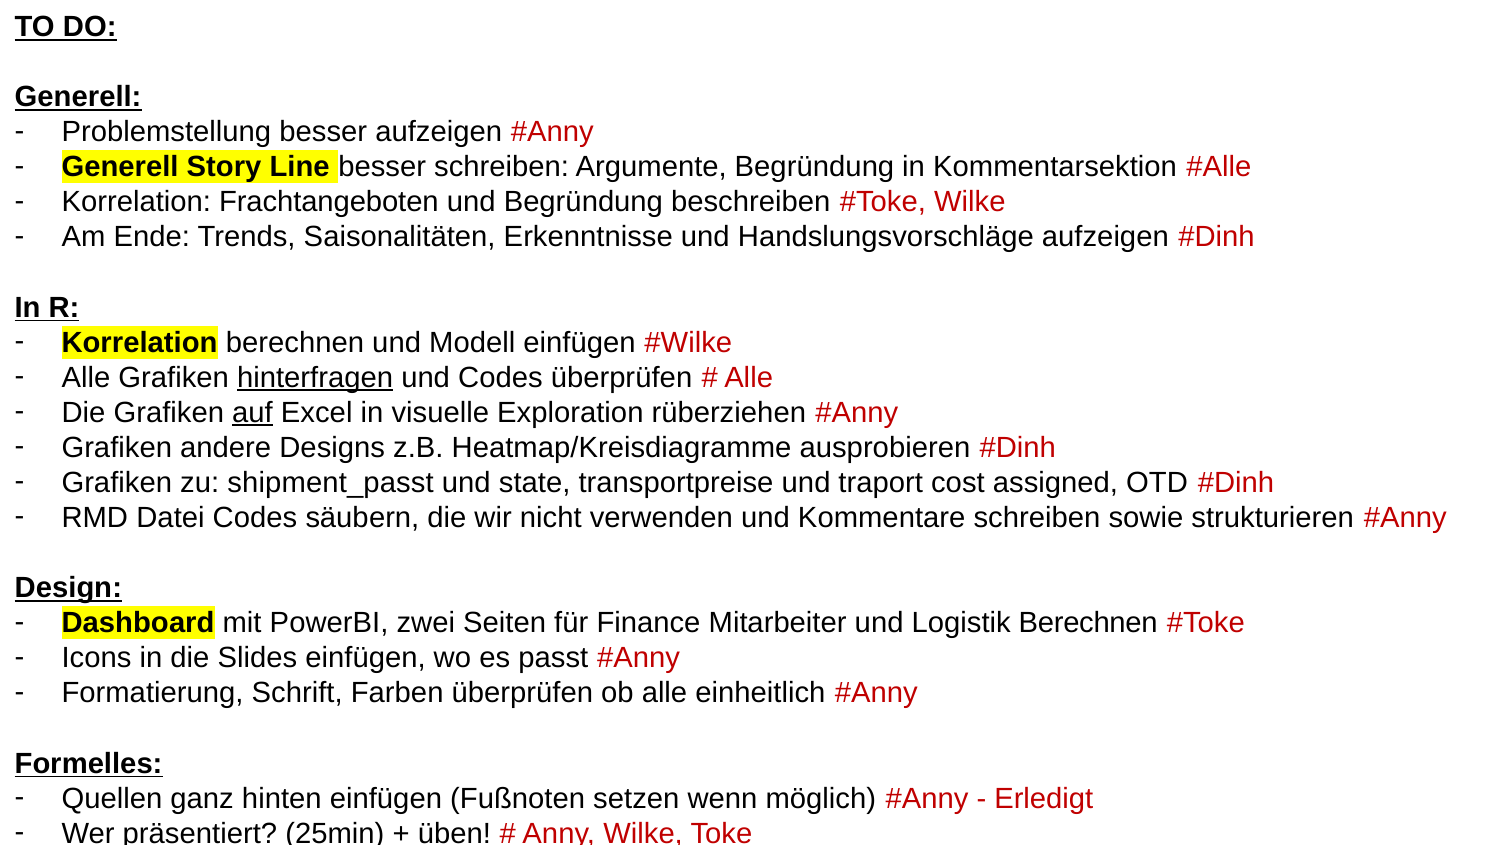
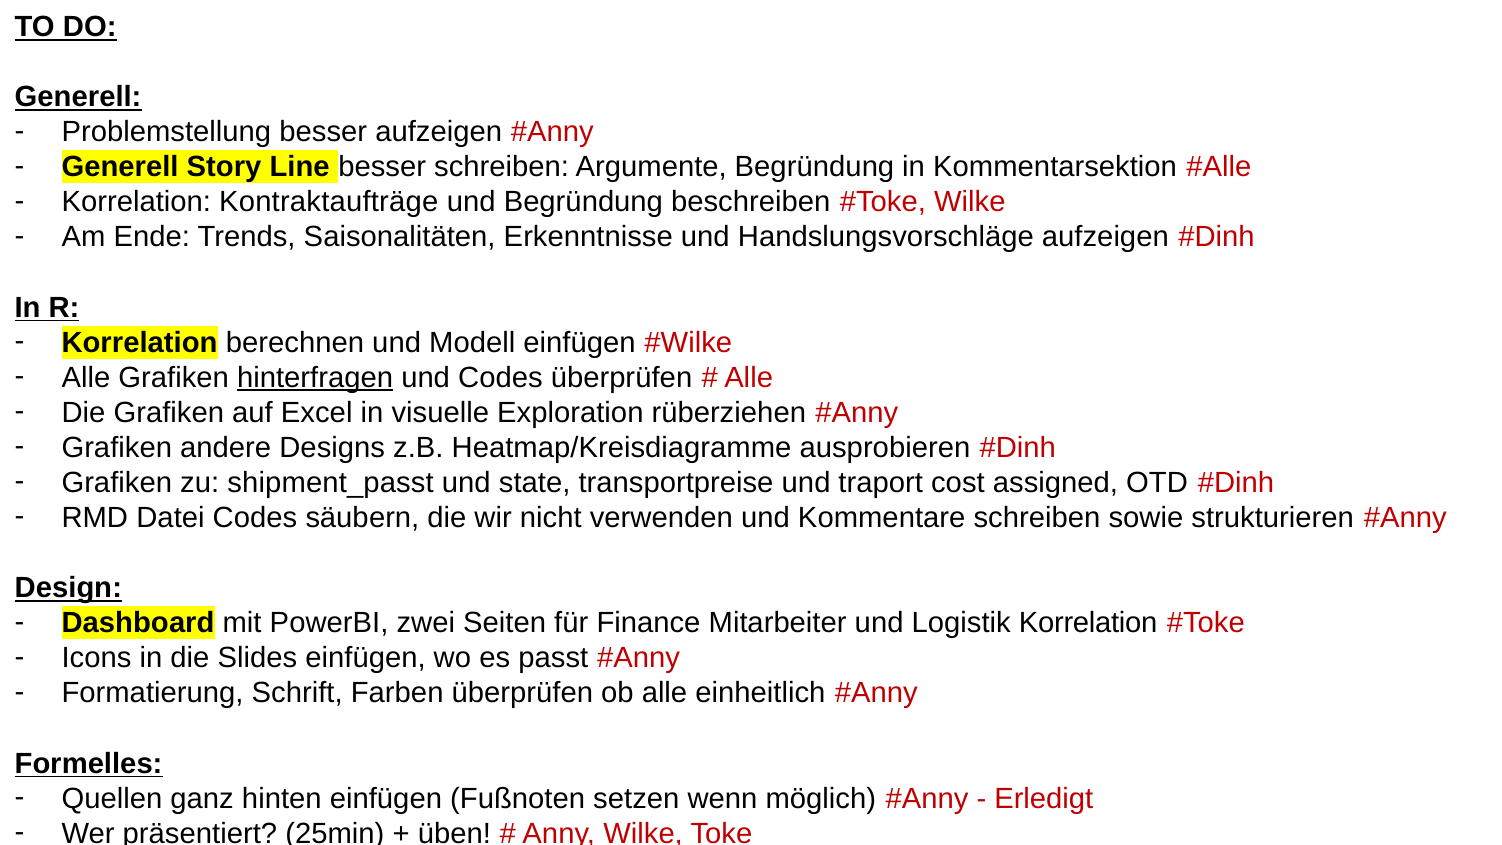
Frachtangeboten: Frachtangeboten -> Kontraktaufträge (329, 202)
auf underline: present -> none (252, 413)
Logistik Berechnen: Berechnen -> Korrelation (1088, 623)
